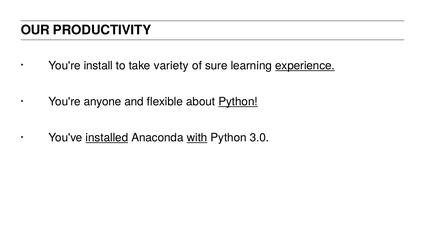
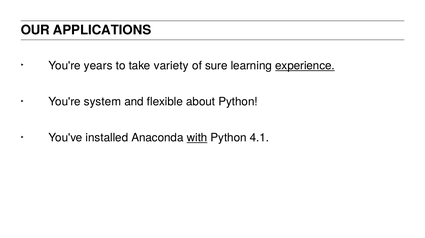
PRODUCTIVITY: PRODUCTIVITY -> APPLICATIONS (102, 30)
install: install -> years (98, 66)
anyone: anyone -> system (102, 102)
Python underline: present -> none (238, 102)
installed underline: present -> none (107, 138)
3.0: 3.0 -> 4.1 (260, 138)
